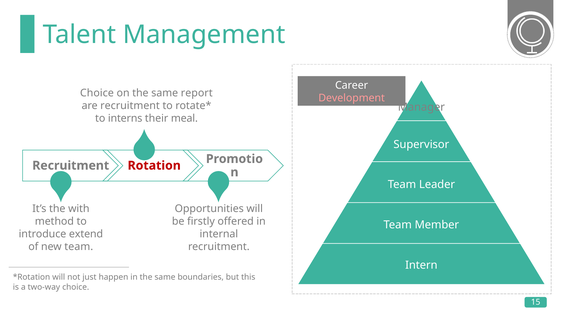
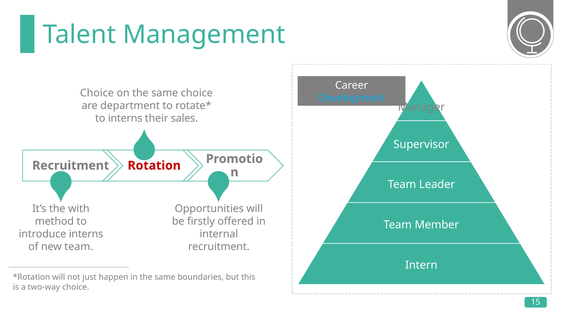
same report: report -> choice (197, 93)
Development colour: pink -> light blue (352, 98)
are recruitment: recruitment -> department (130, 106)
meal: meal -> sales (184, 118)
introduce extend: extend -> interns (86, 234)
